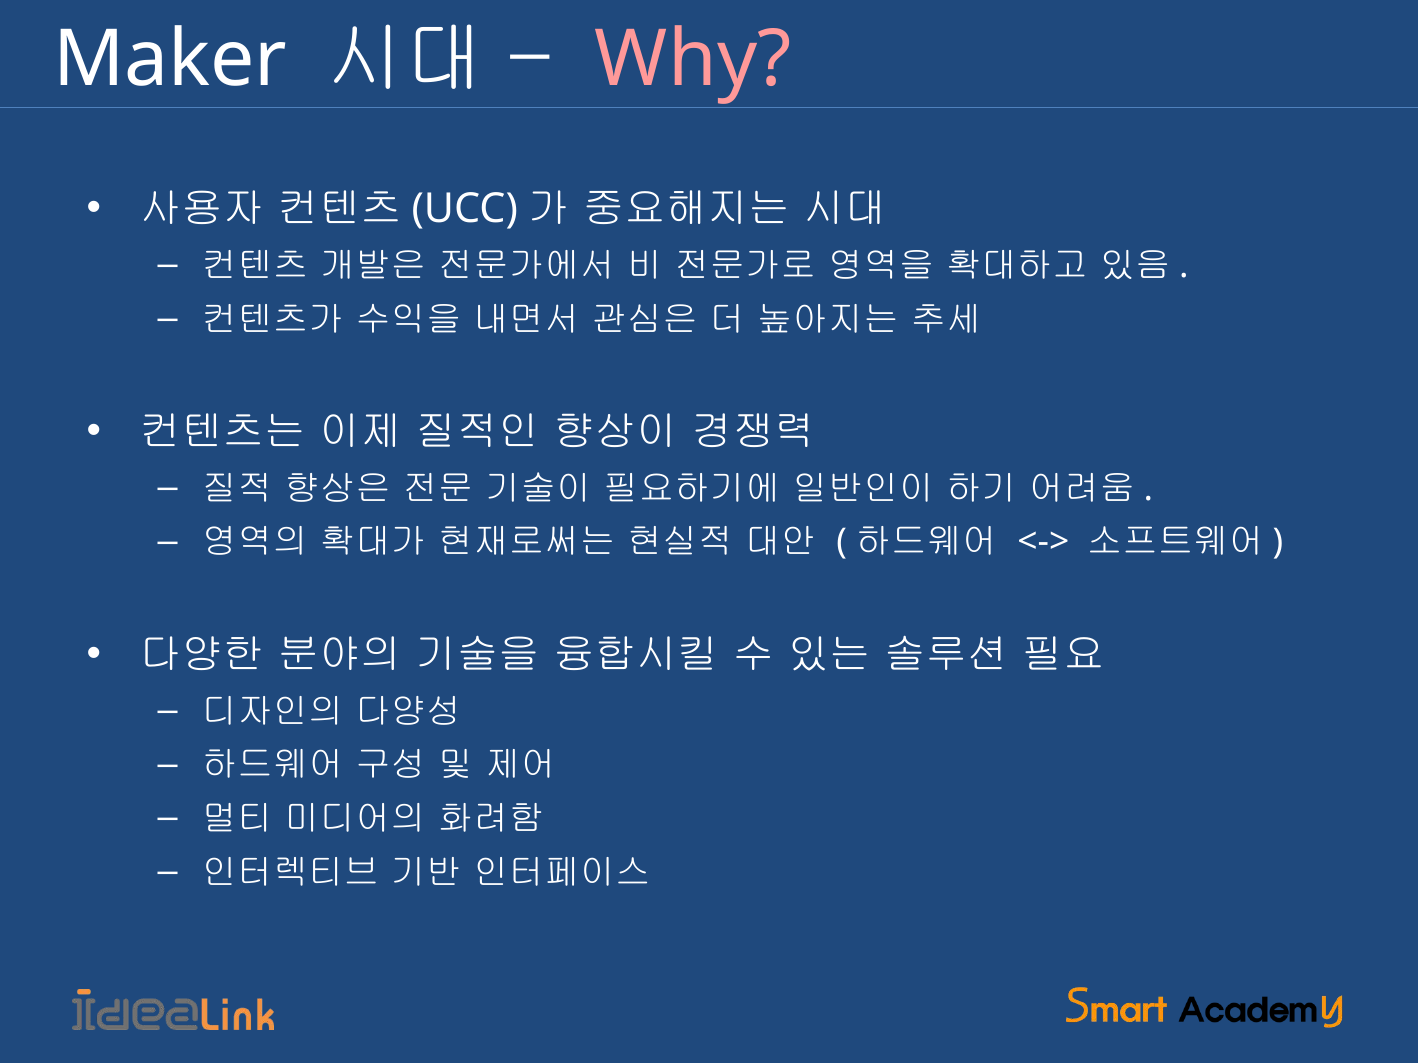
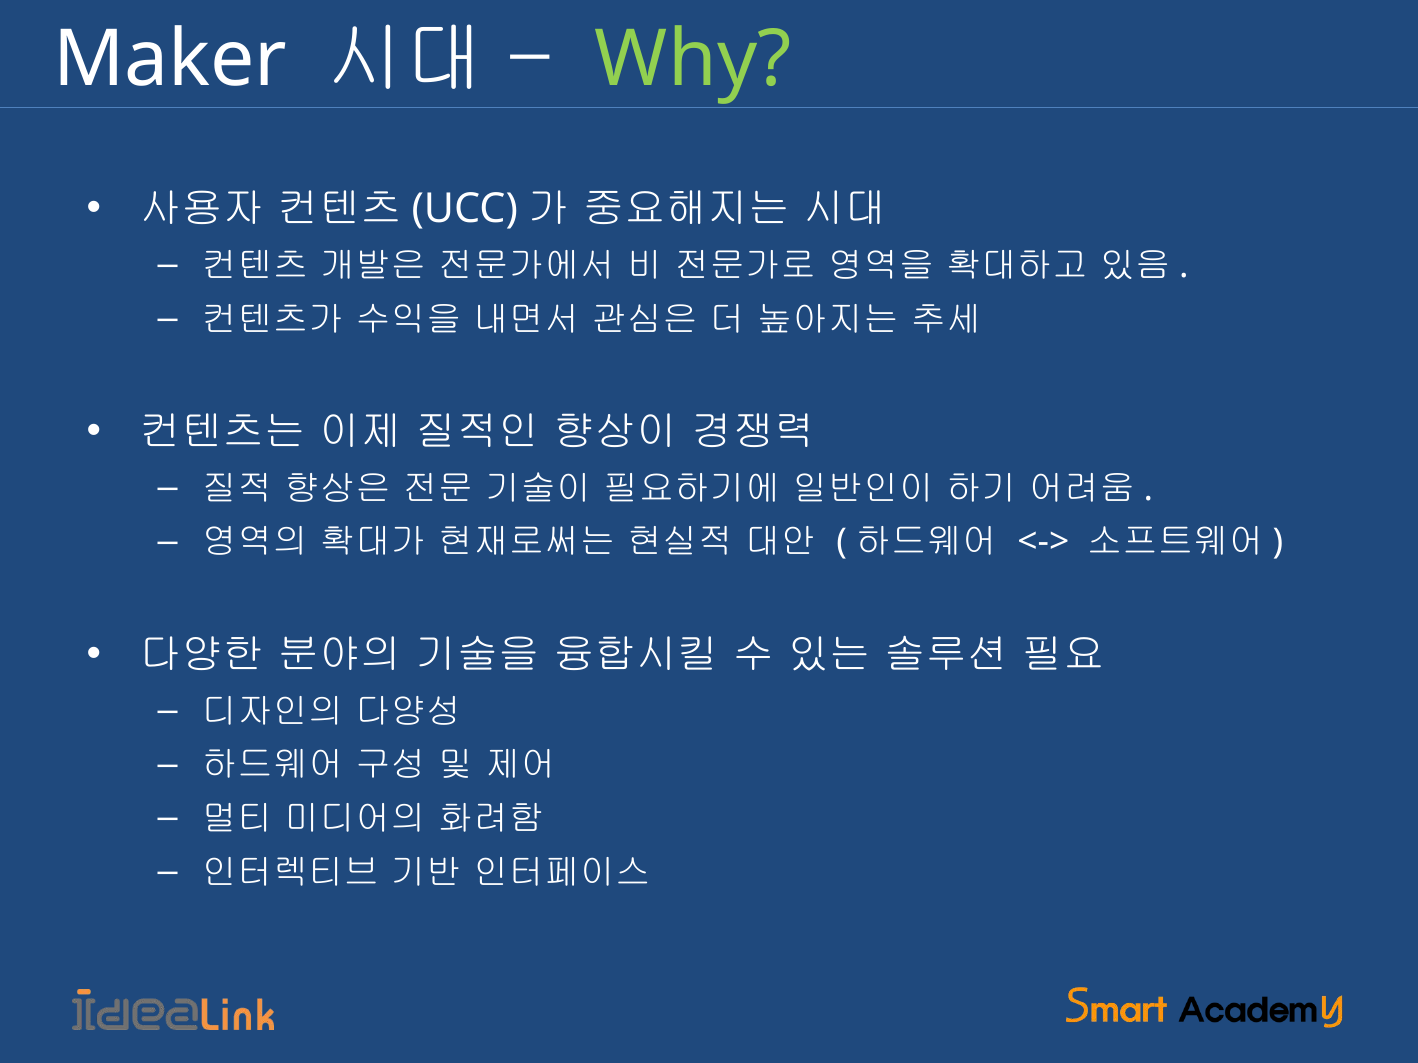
Why colour: pink -> light green (693, 59)
